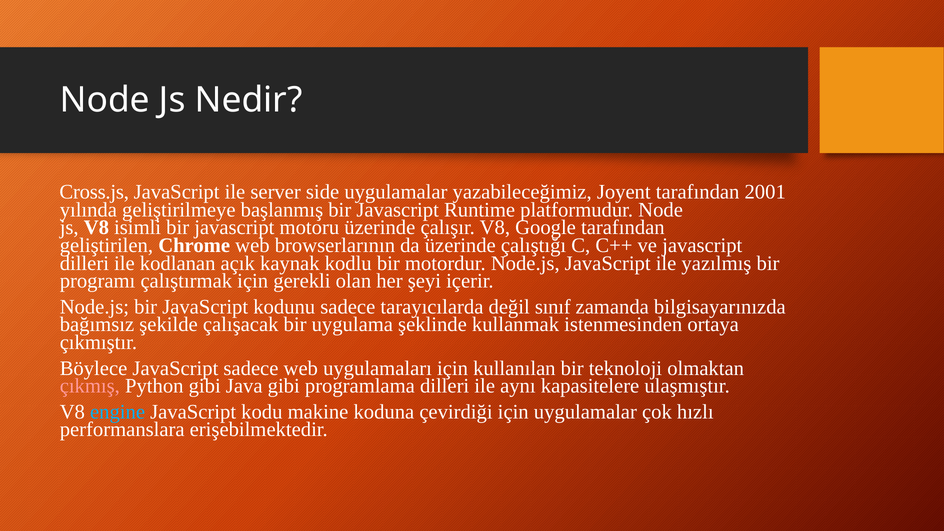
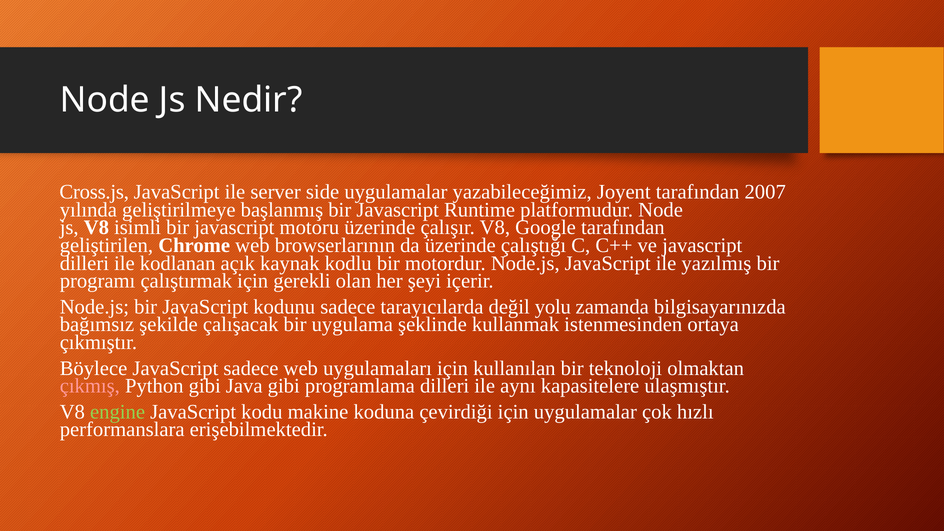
2001: 2001 -> 2007 (765, 192)
sınıf: sınıf -> yolu (553, 307)
engine colour: light blue -> light green (118, 412)
